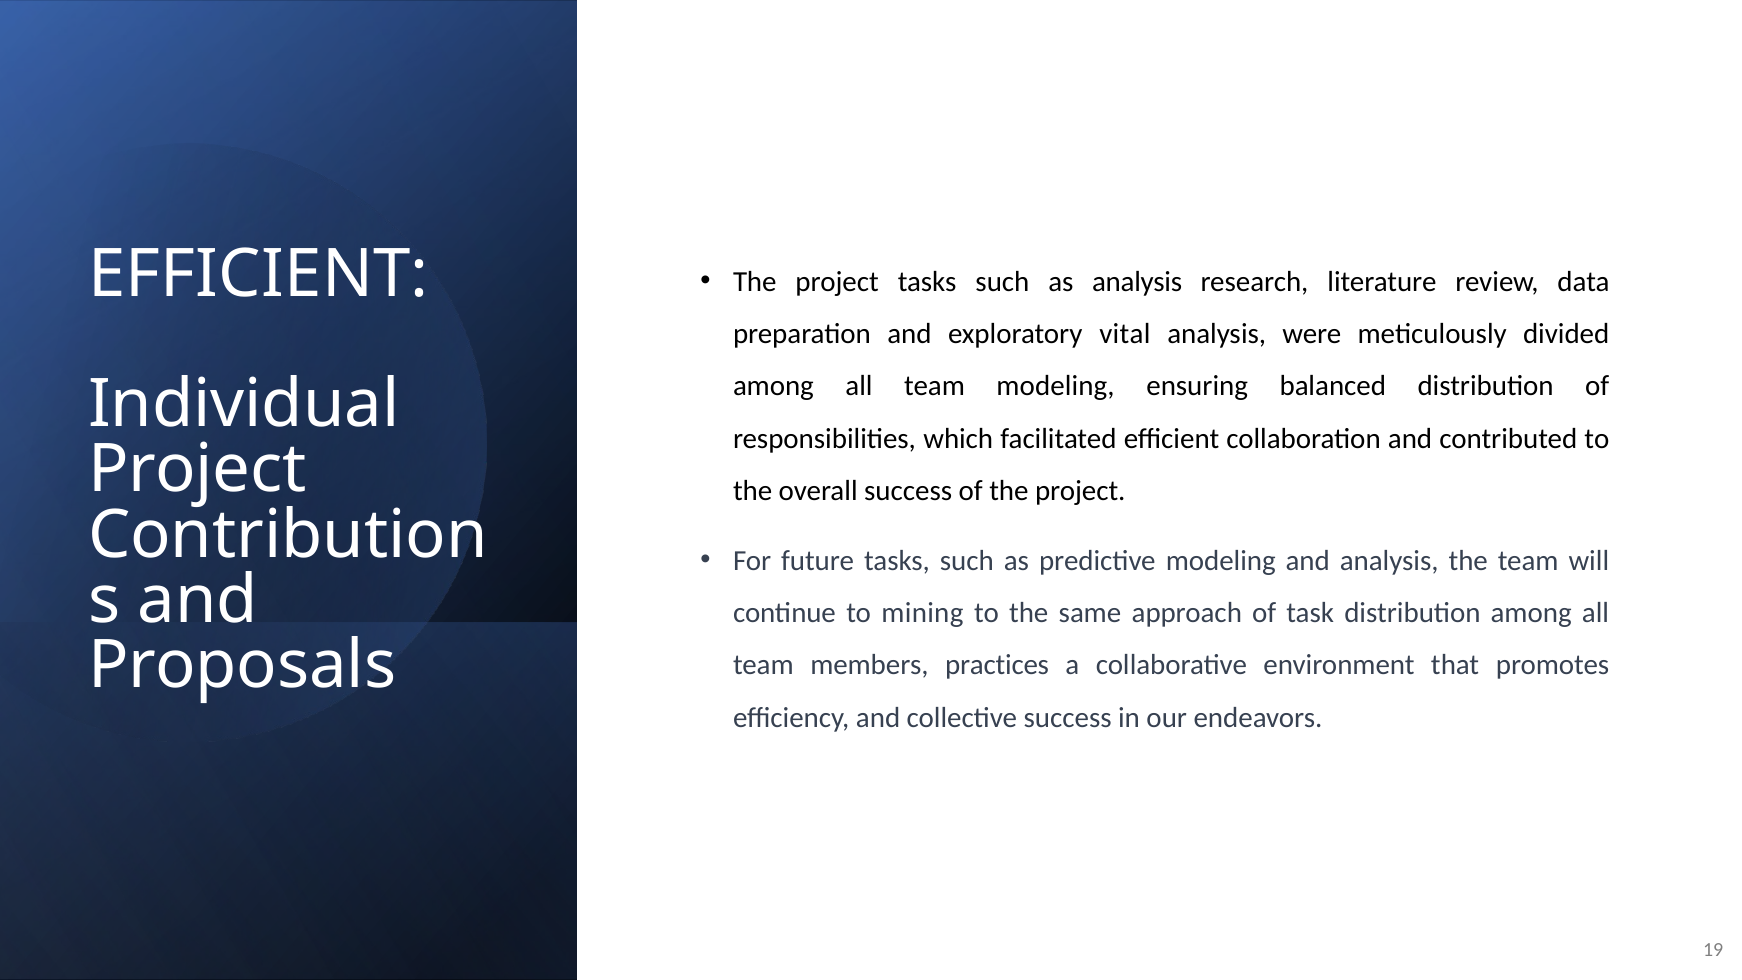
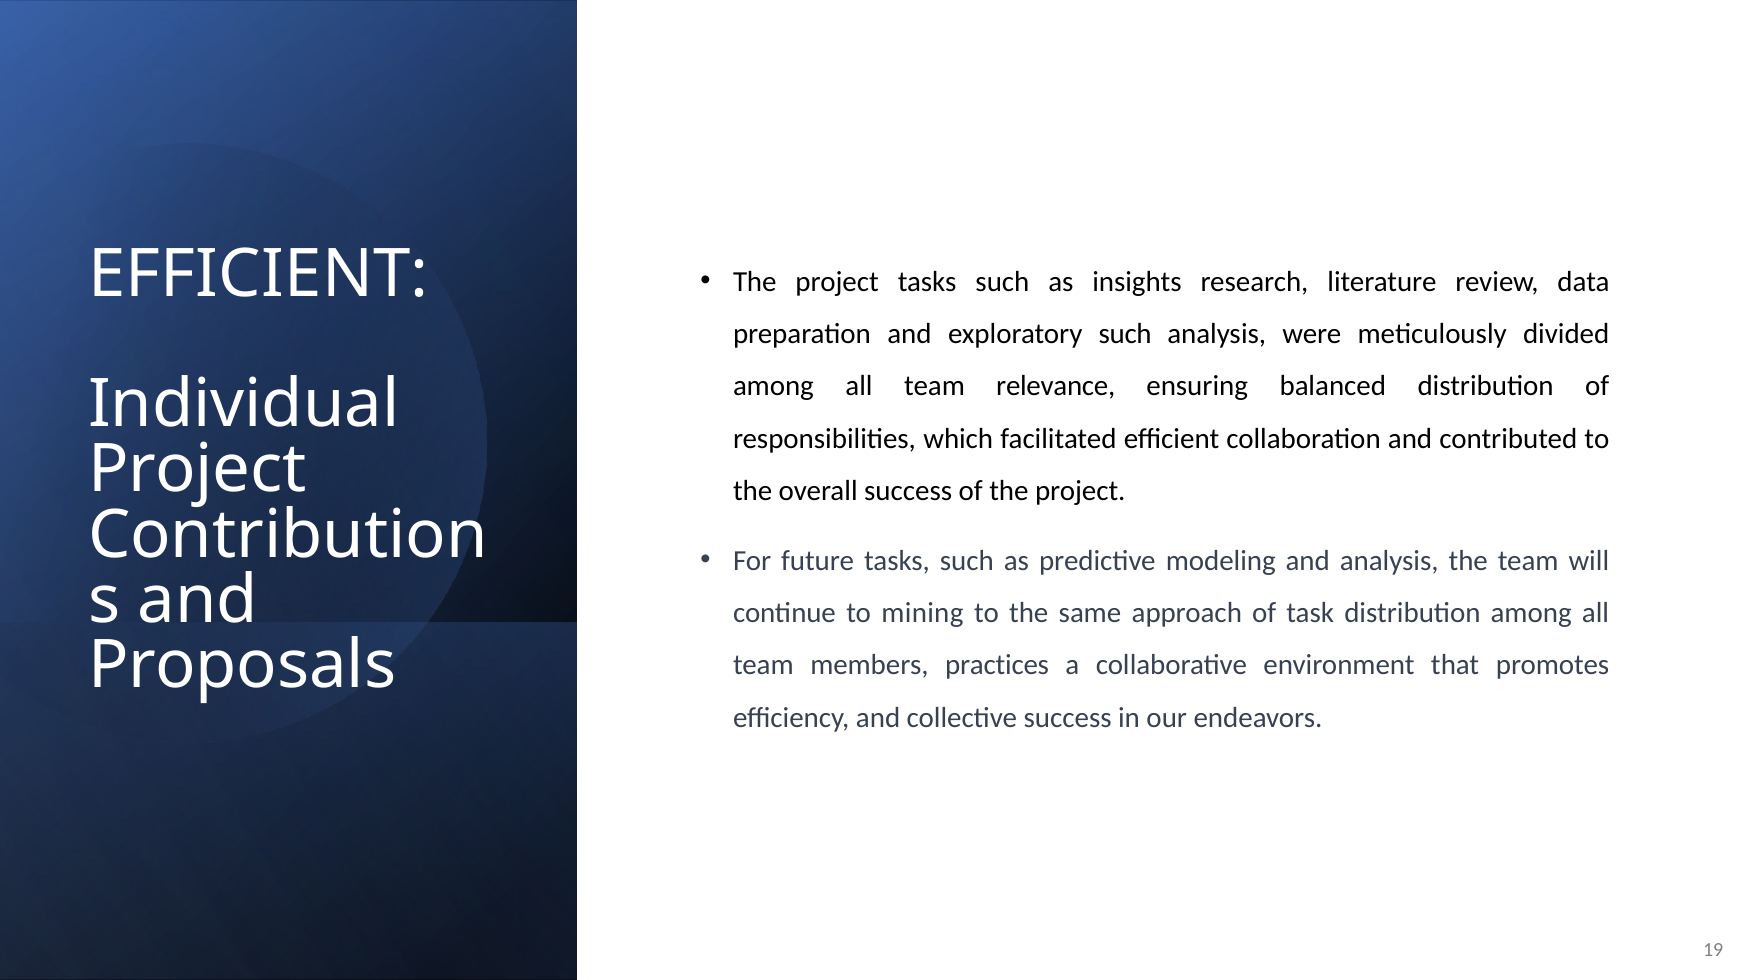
as analysis: analysis -> insights (1137, 282)
exploratory vital: vital -> such (1125, 334)
team modeling: modeling -> relevance (1056, 386)
